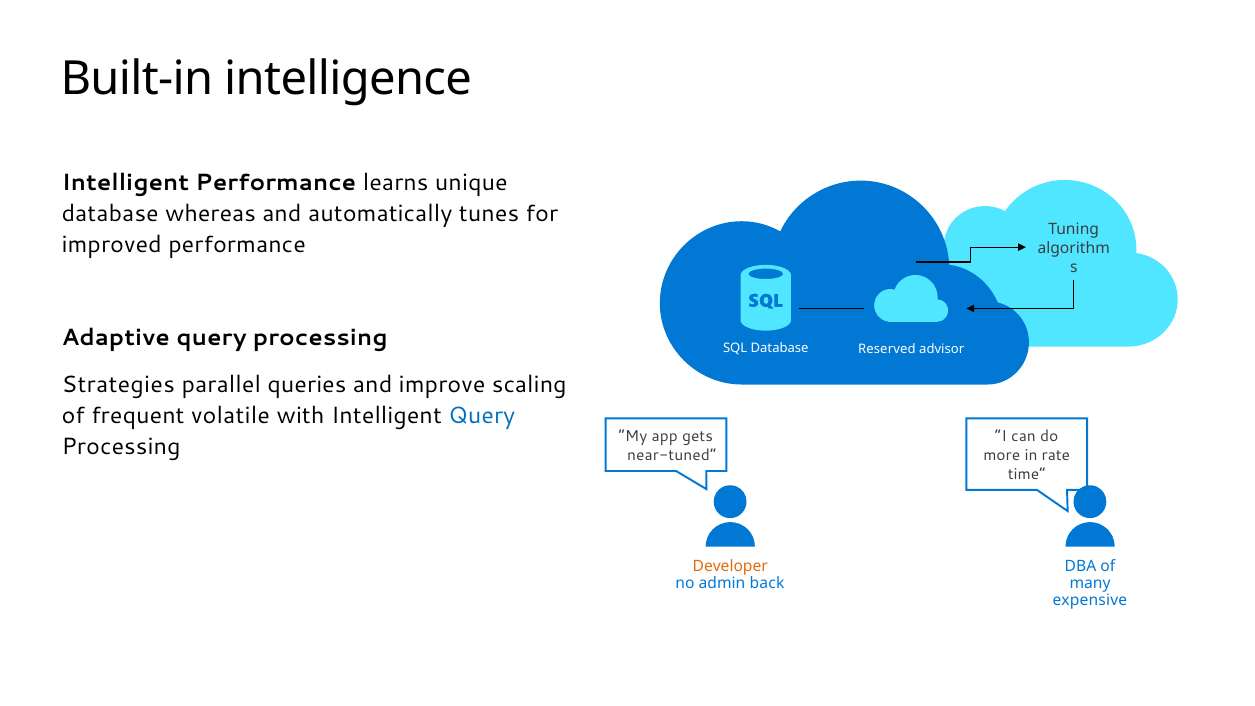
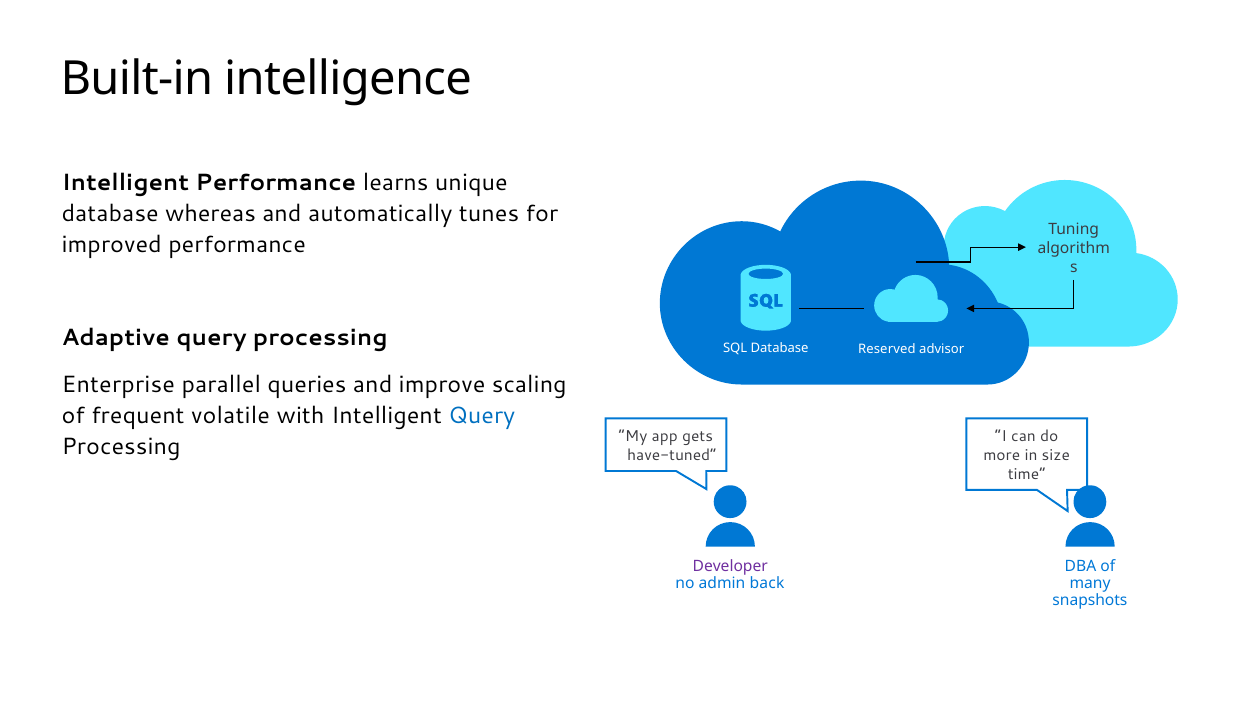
Strategies: Strategies -> Enterprise (118, 384)
near-tuned: near-tuned -> have-tuned (672, 455)
rate: rate -> size (1056, 455)
Developer colour: orange -> purple (730, 566)
expensive: expensive -> snapshots (1090, 600)
